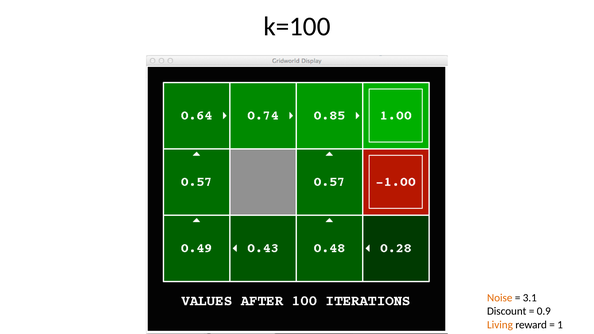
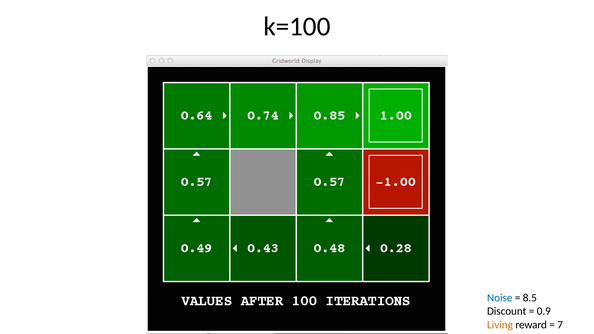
Noise colour: orange -> blue (500, 298)
3.1: 3.1 -> 8.5 (530, 298)
1: 1 -> 7 (560, 325)
